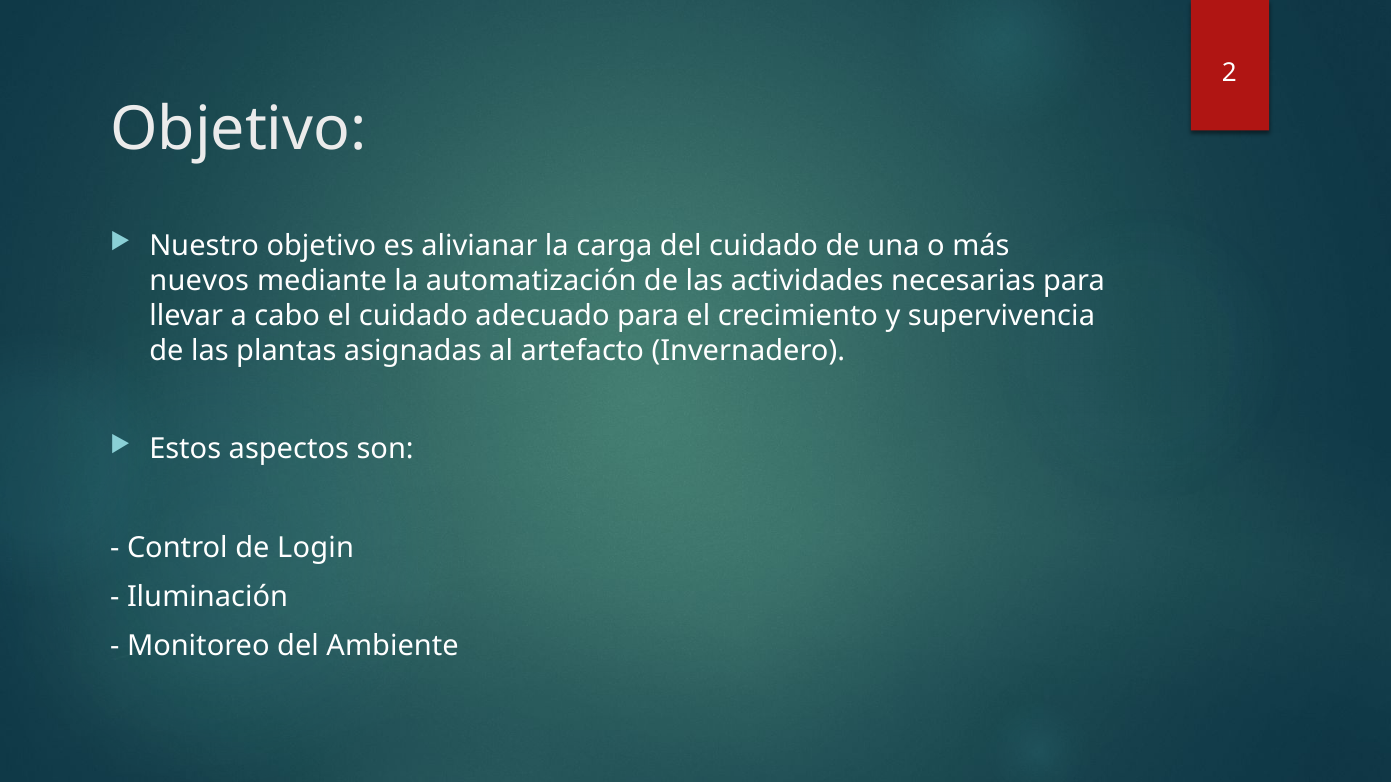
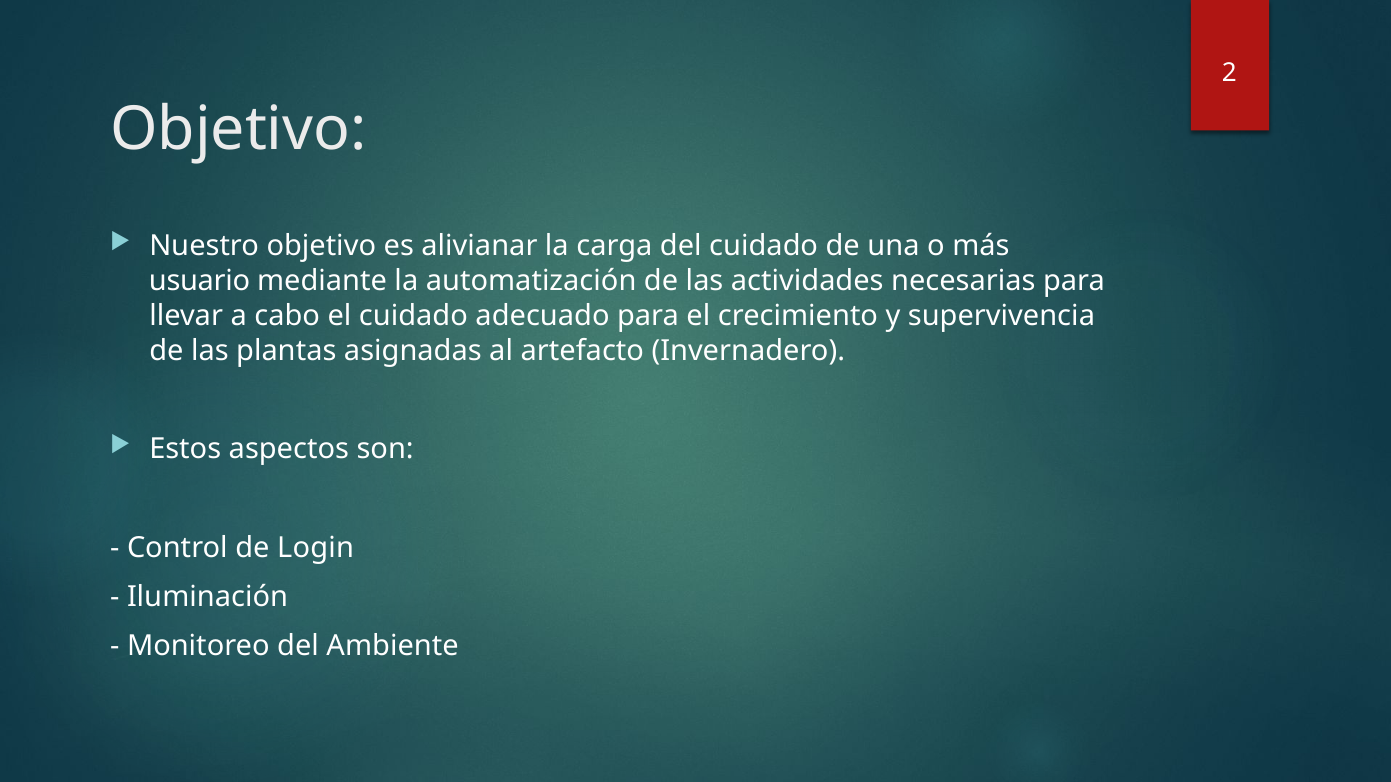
nuevos: nuevos -> usuario (200, 281)
